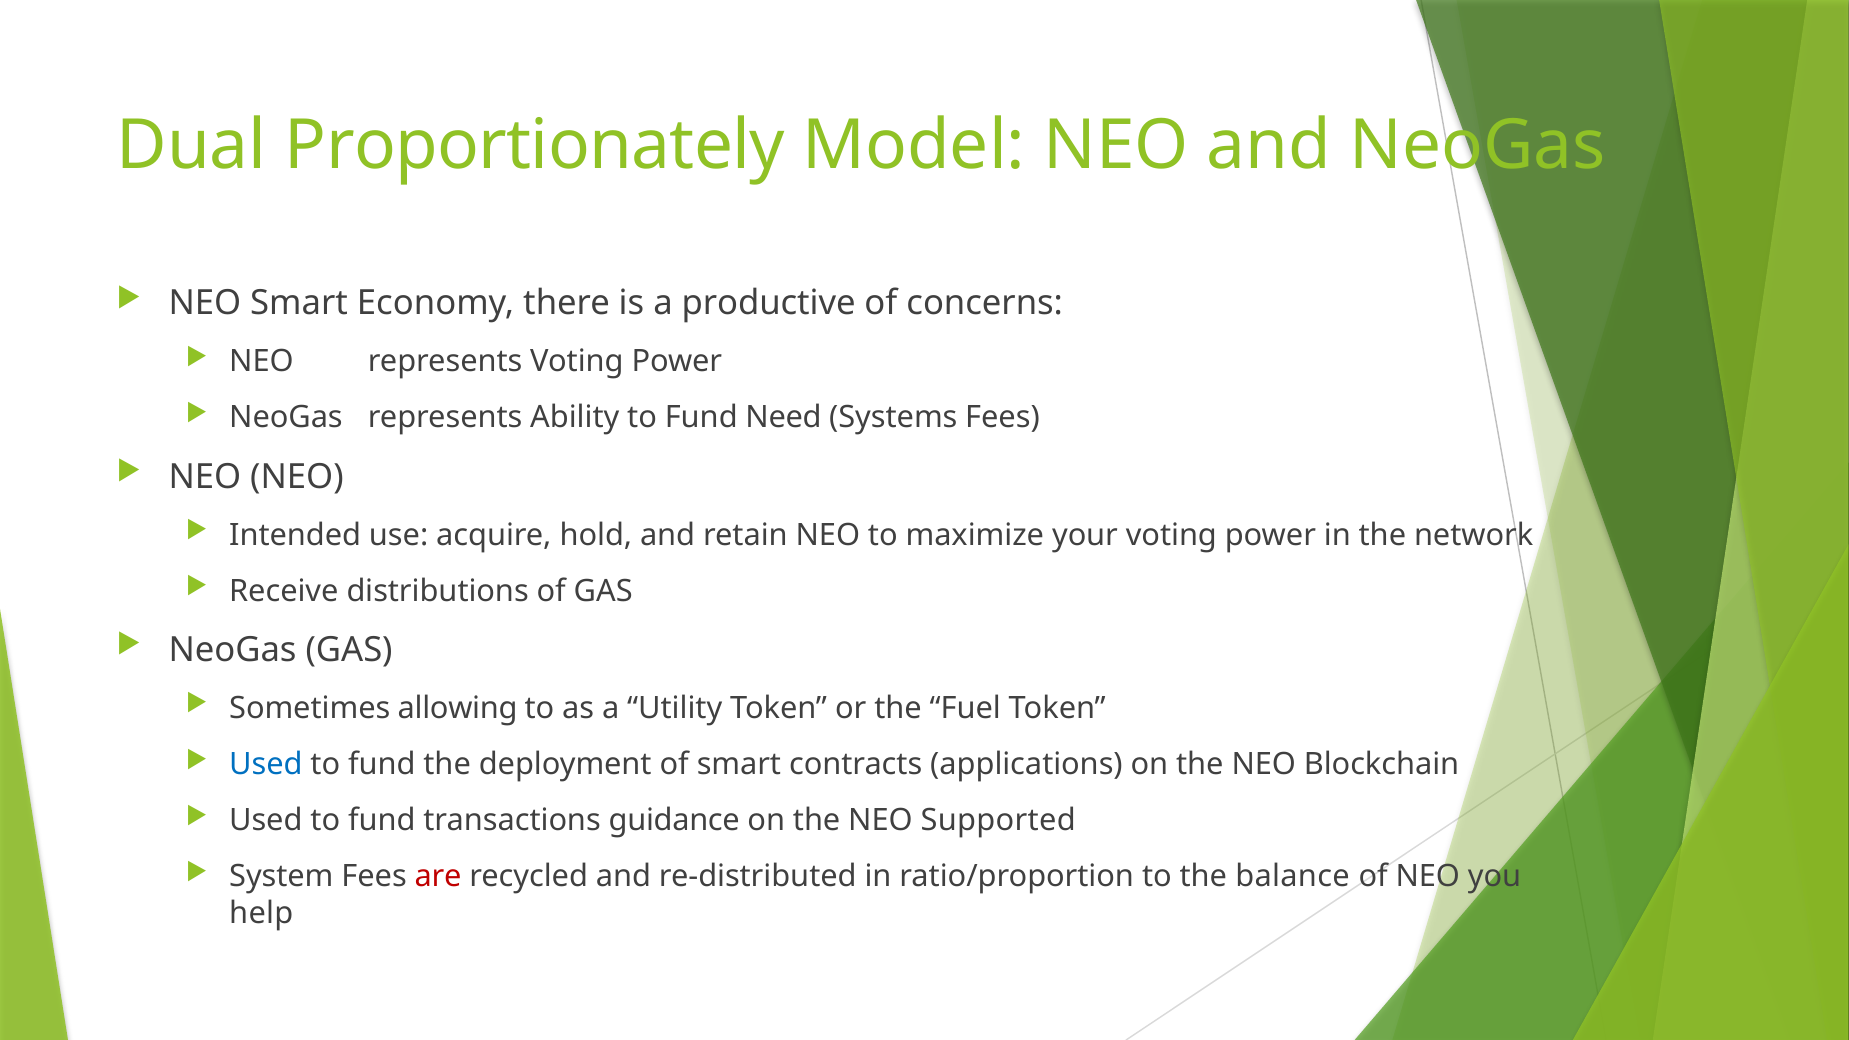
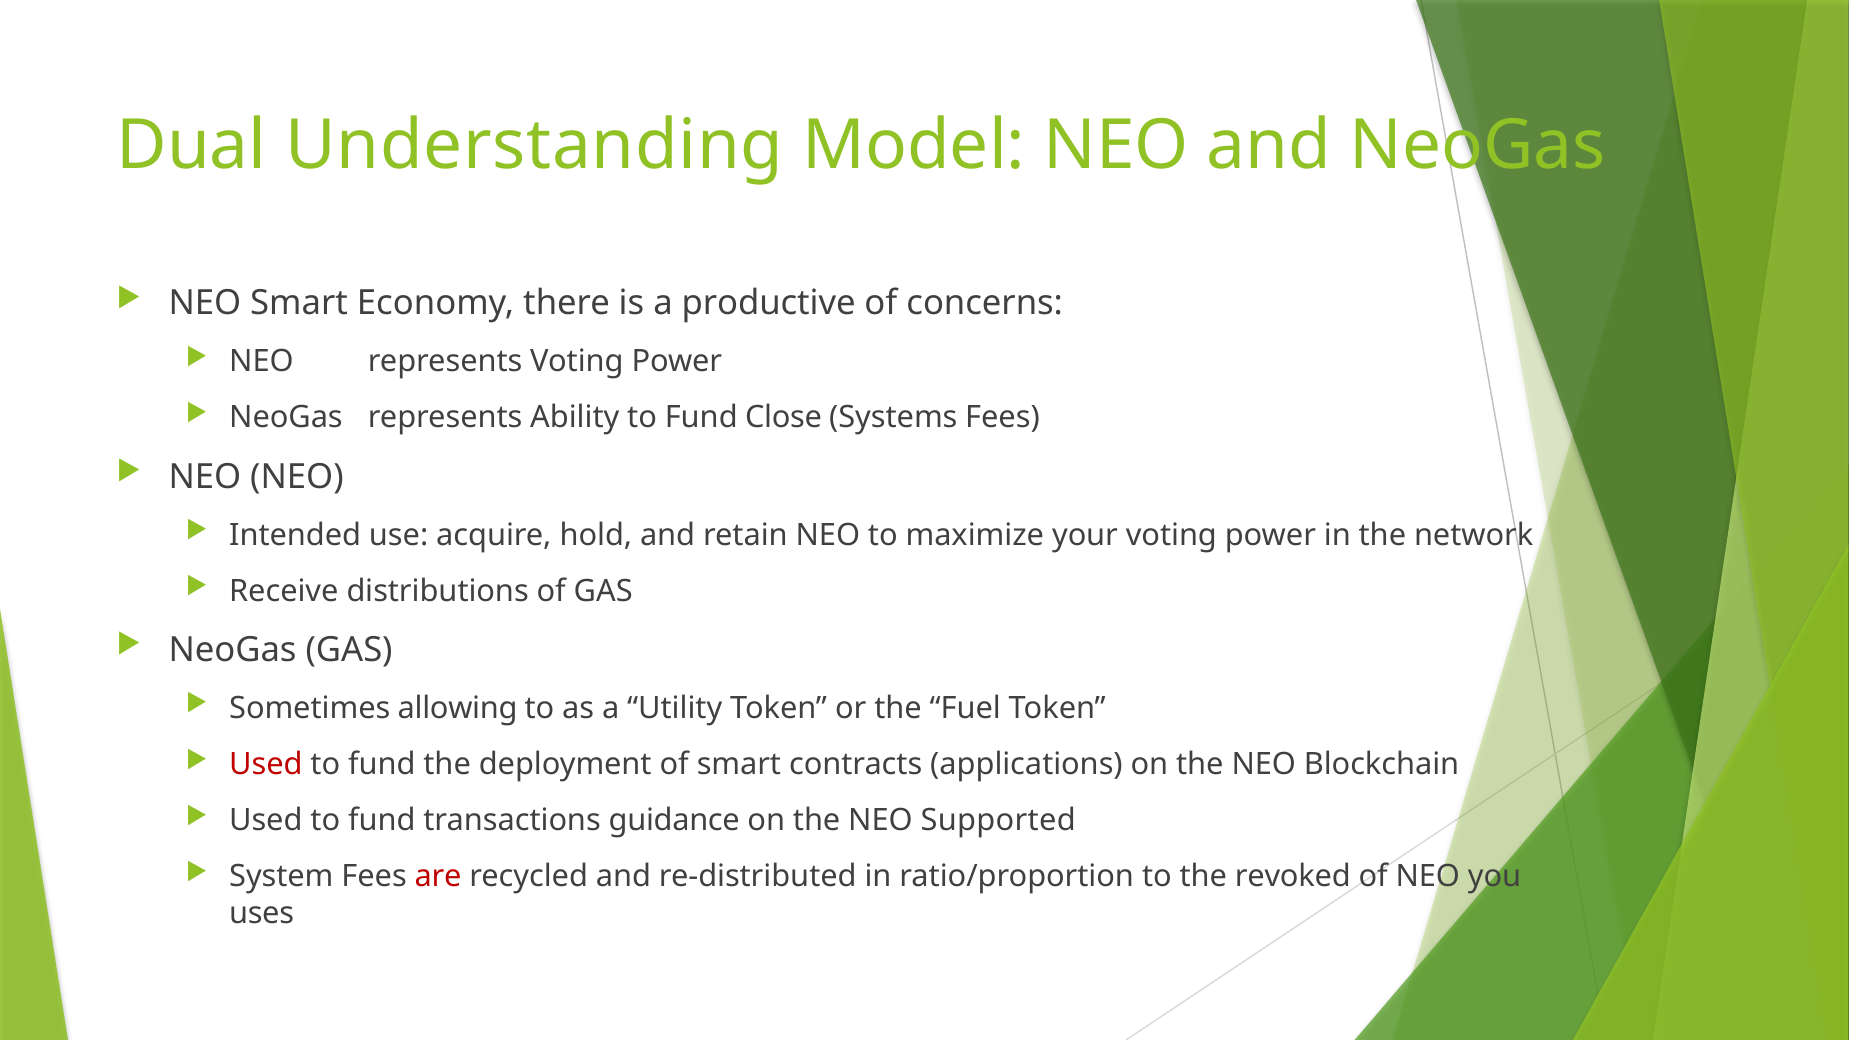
Proportionately: Proportionately -> Understanding (534, 146)
Need: Need -> Close (784, 418)
Used colour: blue -> red (266, 764)
balance: balance -> revoked (1293, 877)
help: help -> uses (262, 914)
